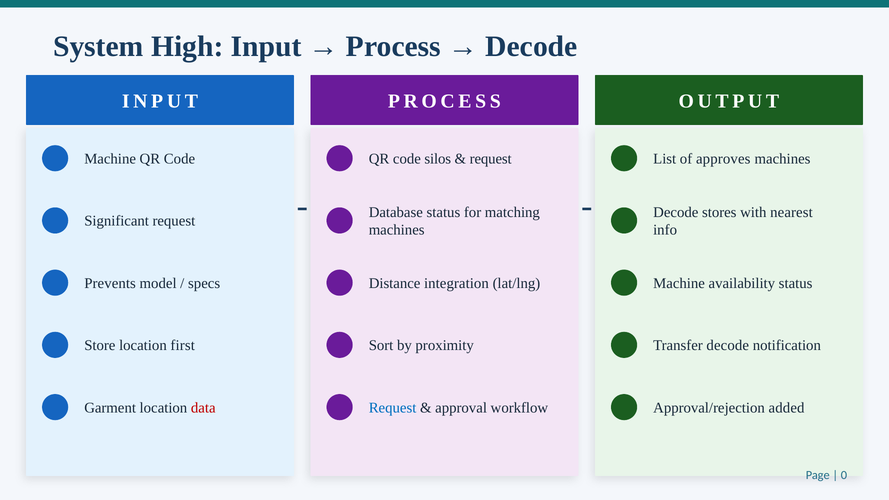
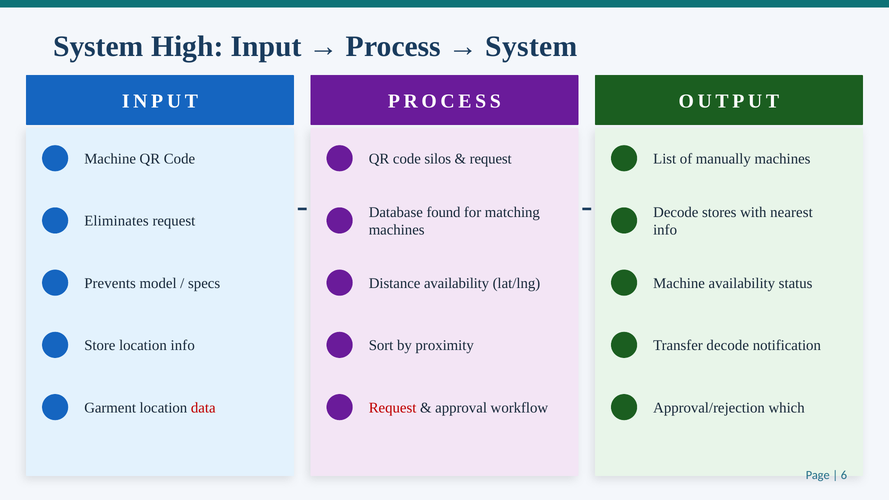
Decode: Decode -> System (531, 46)
approves: approves -> manually (723, 159)
Database status: status -> found (443, 212)
Significant: Significant -> Eliminates (117, 221)
Distance integration: integration -> availability (457, 283)
location first: first -> info (183, 345)
Request colour: blue -> red (393, 408)
added: added -> which (787, 408)
0: 0 -> 6 (844, 475)
